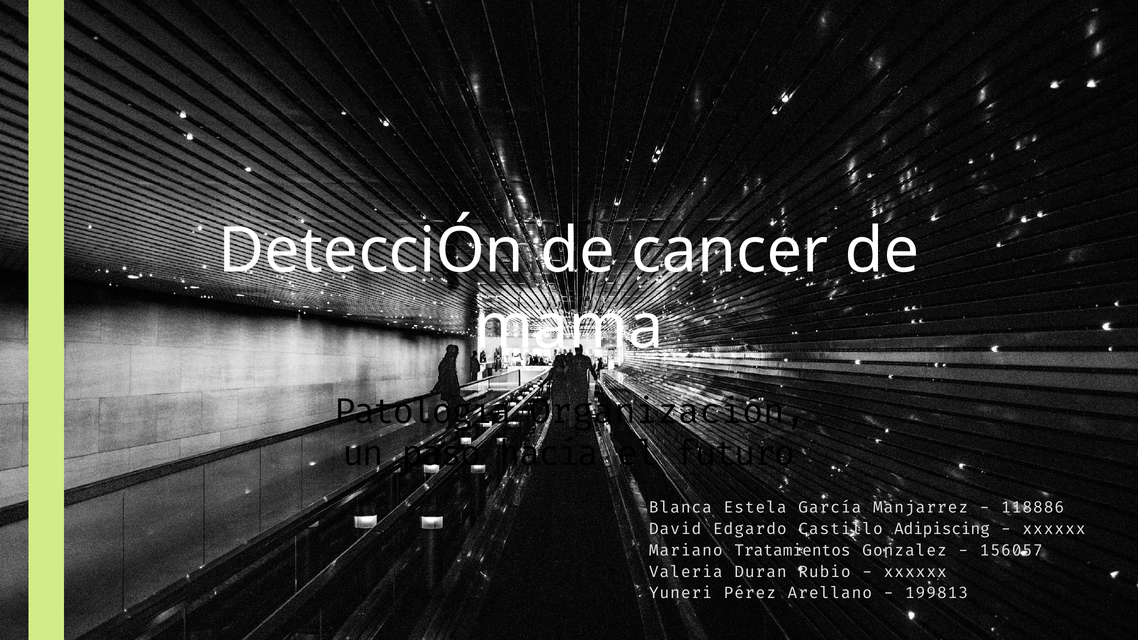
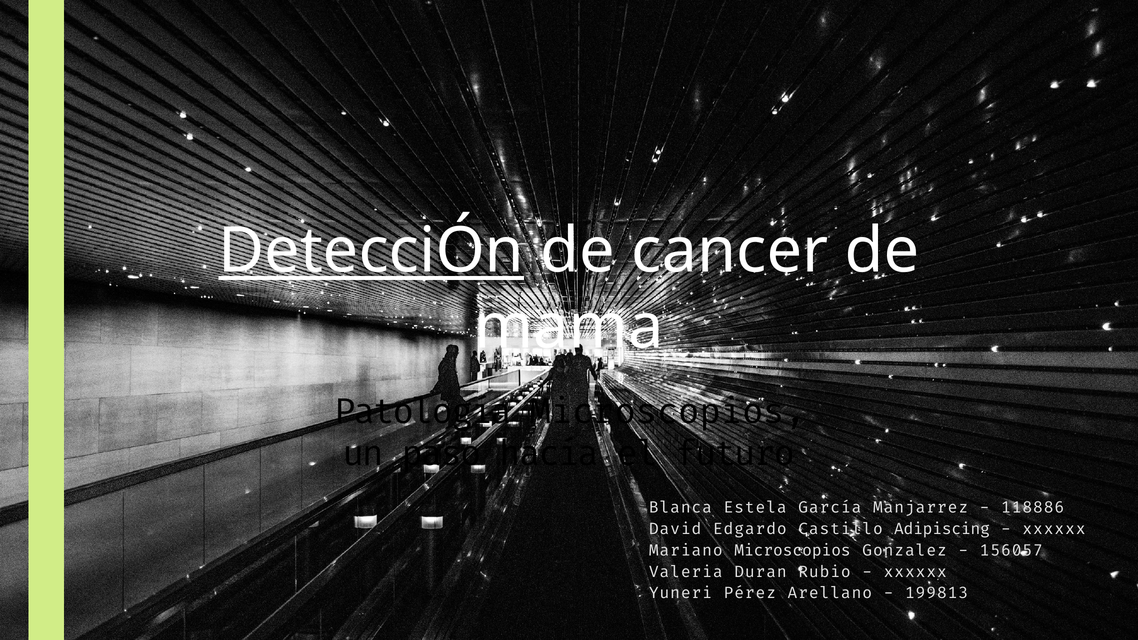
DetecciÓn underline: none -> present (371, 251)
Patología Organización: Organización -> Microscopios (668, 412)
Mariano Tratamientos: Tratamientos -> Microscopios (793, 551)
